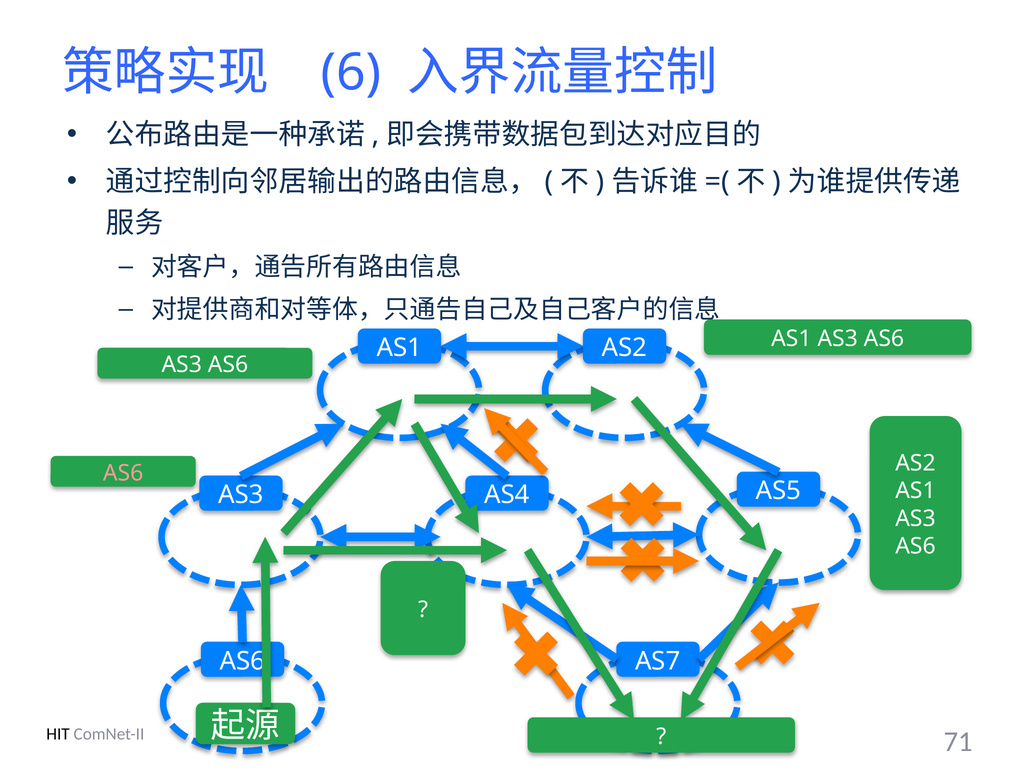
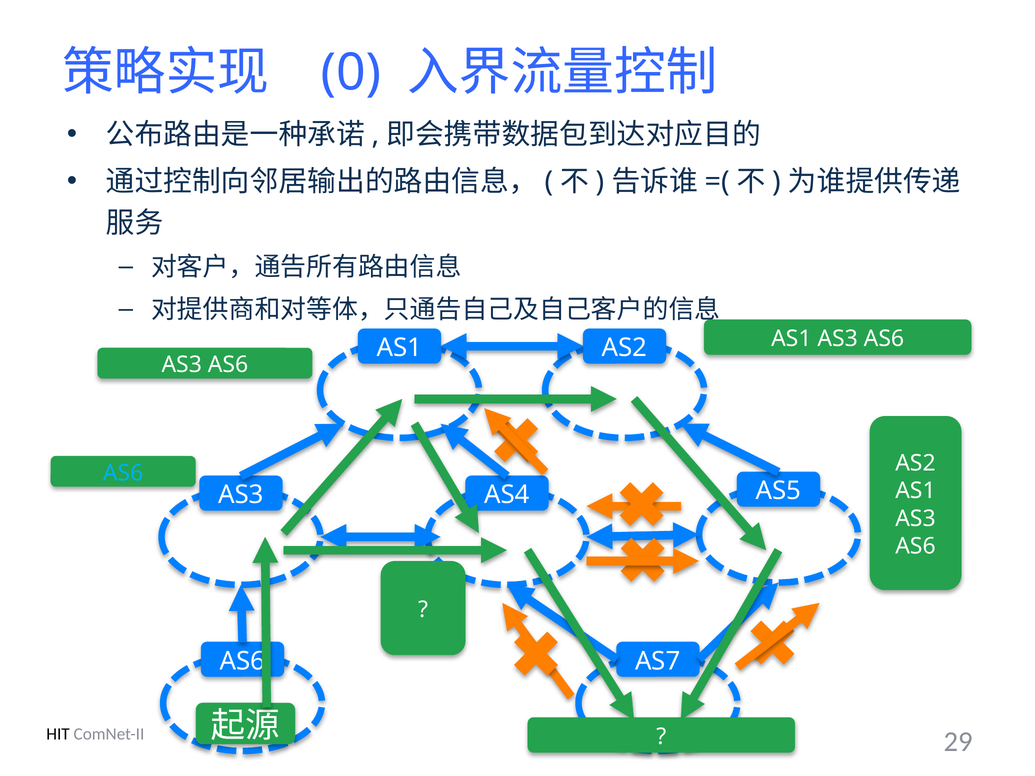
6: 6 -> 0 (351, 73)
AS6 colour: pink -> light blue (123, 473)
71: 71 -> 29 (958, 742)
